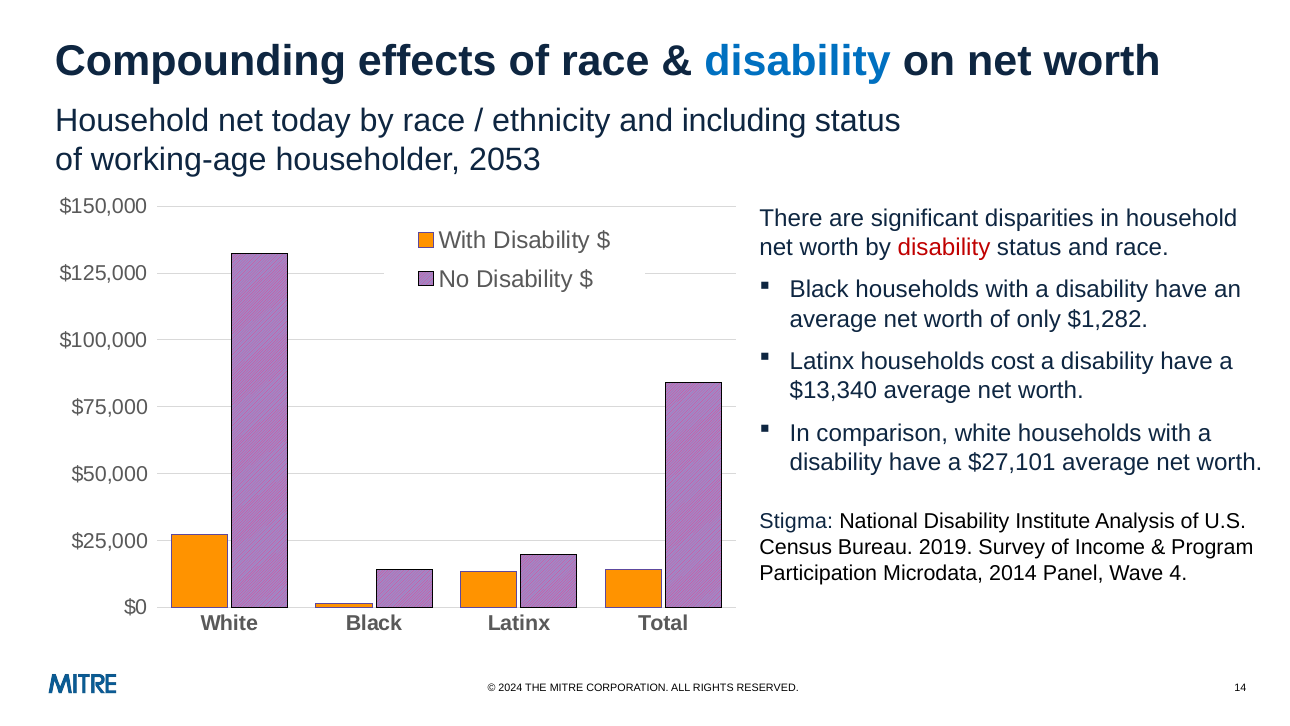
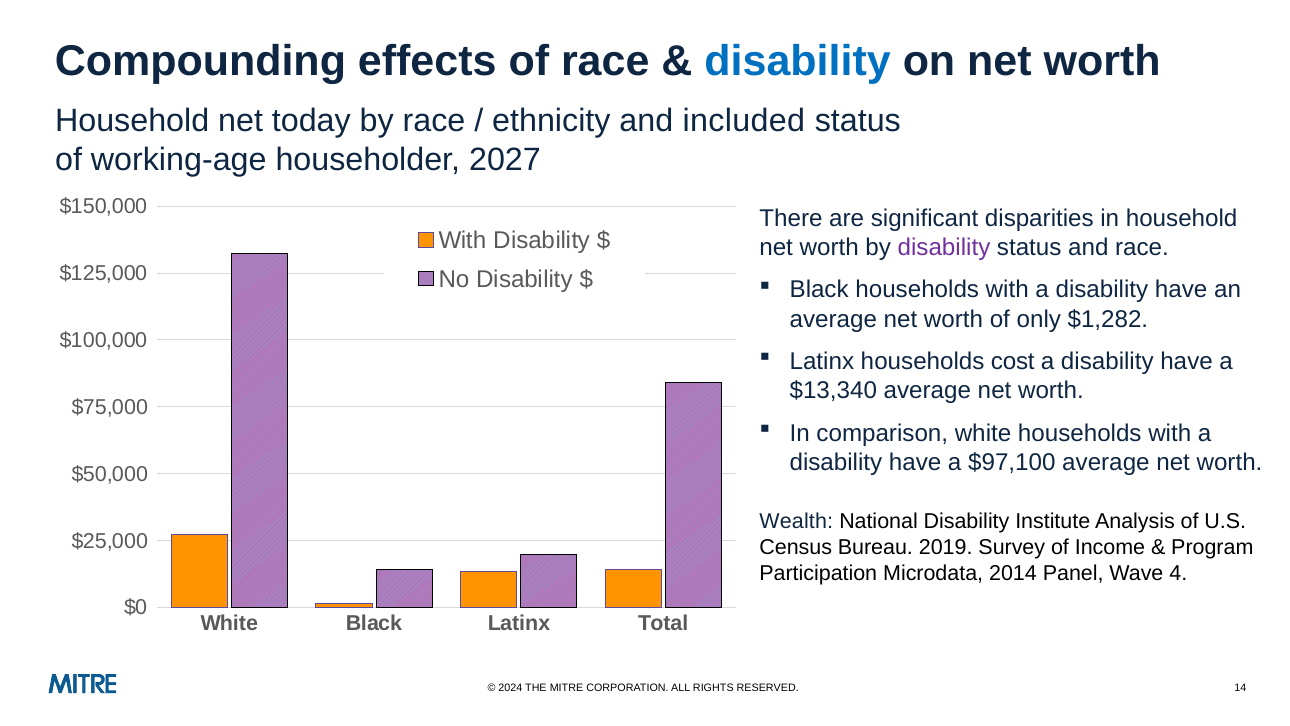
including: including -> included (744, 121)
2053: 2053 -> 2027 (505, 160)
disability colour: red -> purple (944, 247)
$27,101: $27,101 -> $97,100 (1012, 462)
Stigma: Stigma -> Wealth (796, 521)
